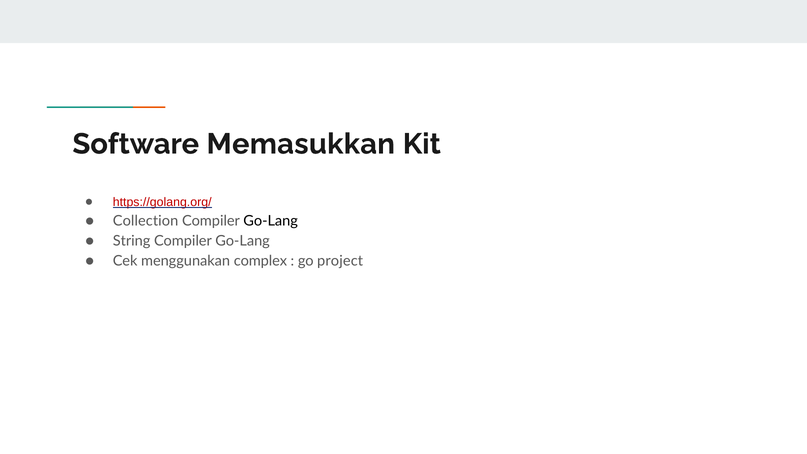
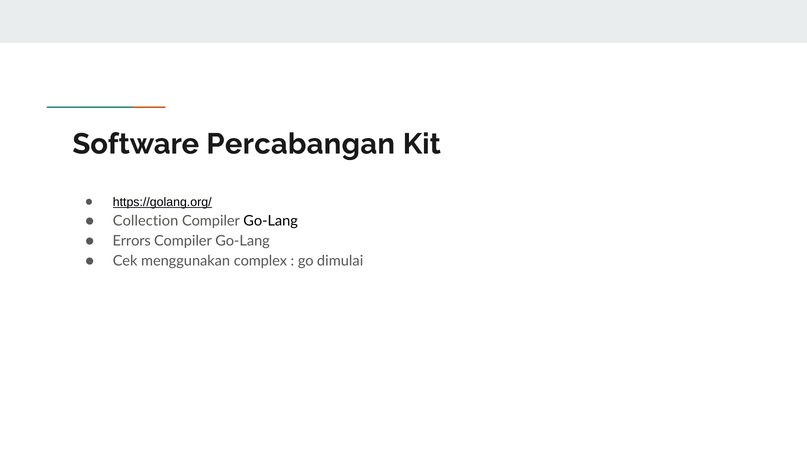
Memasukkan: Memasukkan -> Percabangan (301, 144)
https://golang.org/ colour: red -> black (162, 202)
String: String -> Errors (132, 241)
project: project -> dimulai (340, 261)
